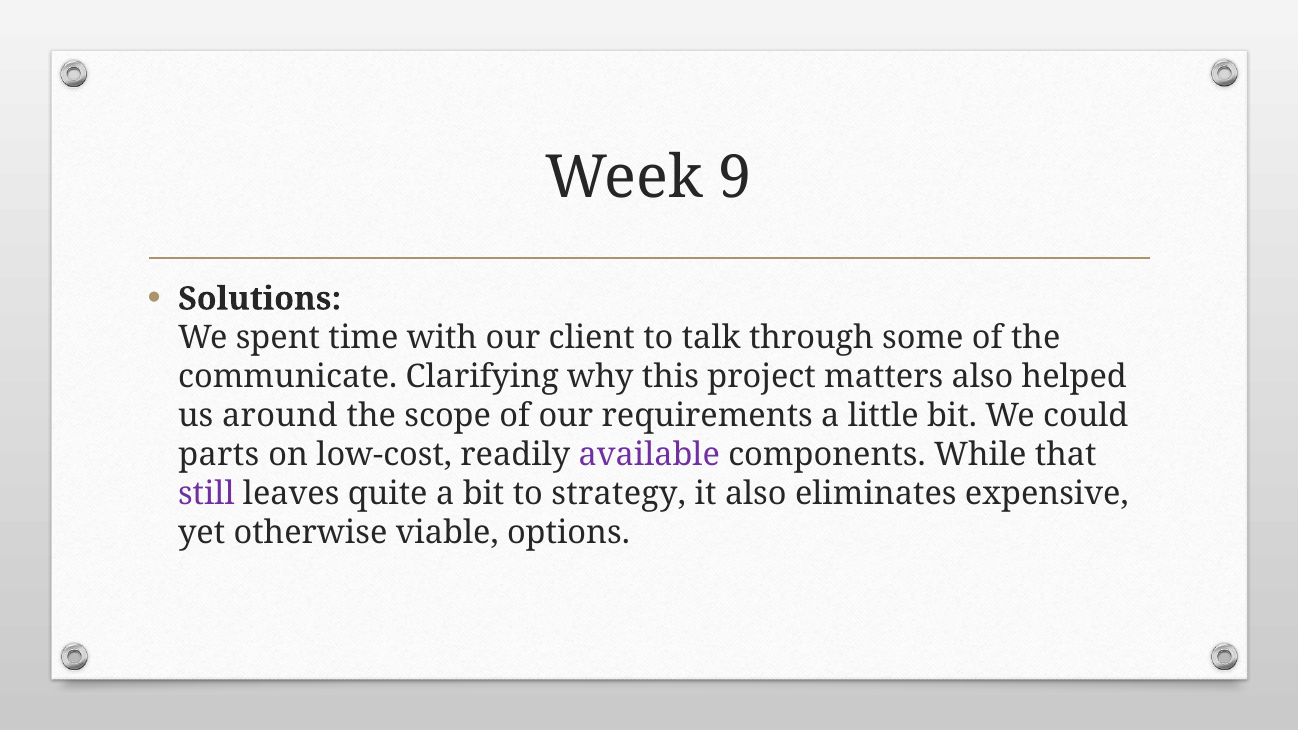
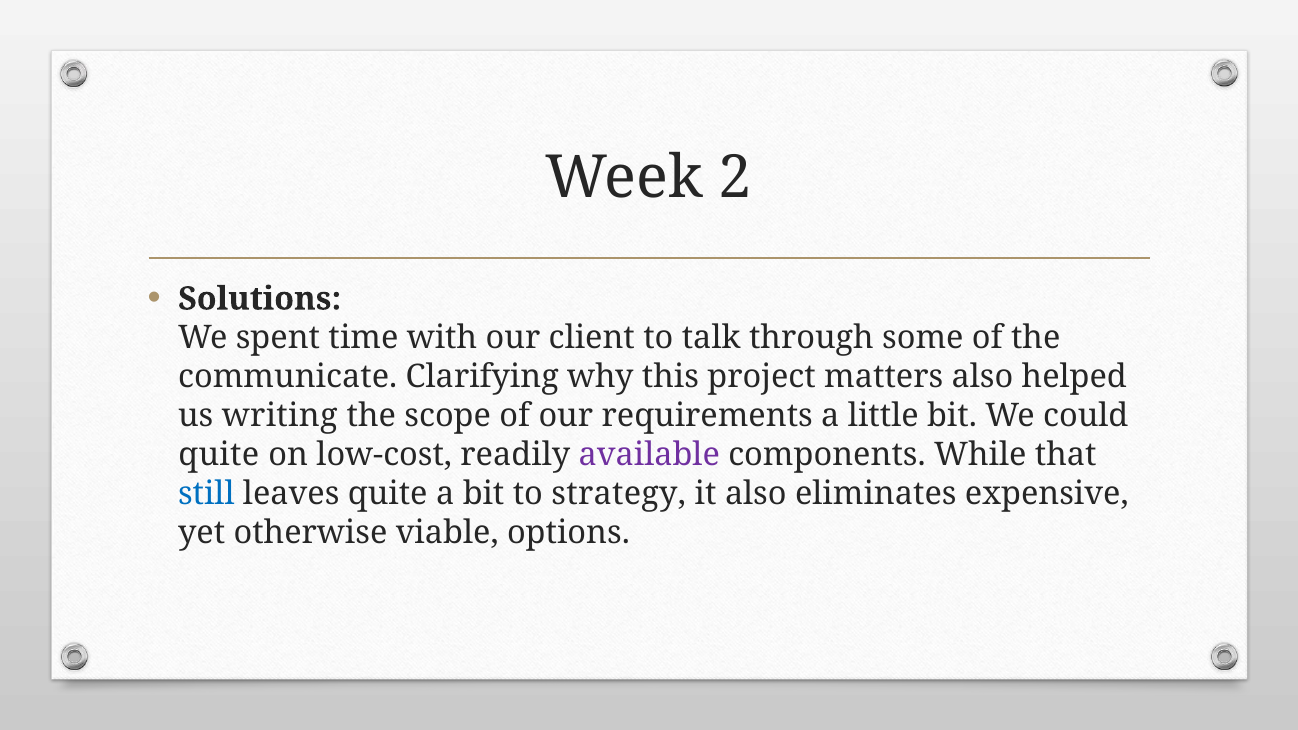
9: 9 -> 2 (735, 178)
around: around -> writing (280, 416)
parts: parts -> quite (219, 455)
still colour: purple -> blue (206, 494)
